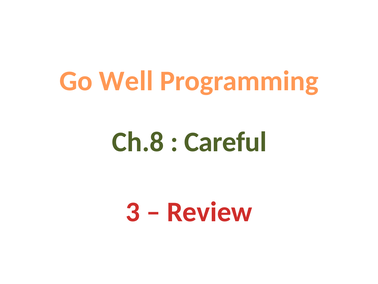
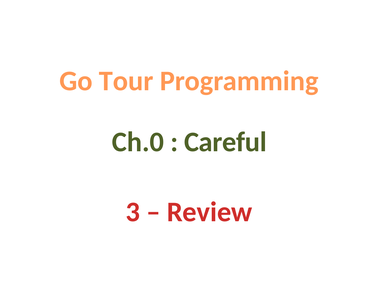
Well: Well -> Tour (126, 81)
Ch.8: Ch.8 -> Ch.0 (138, 142)
